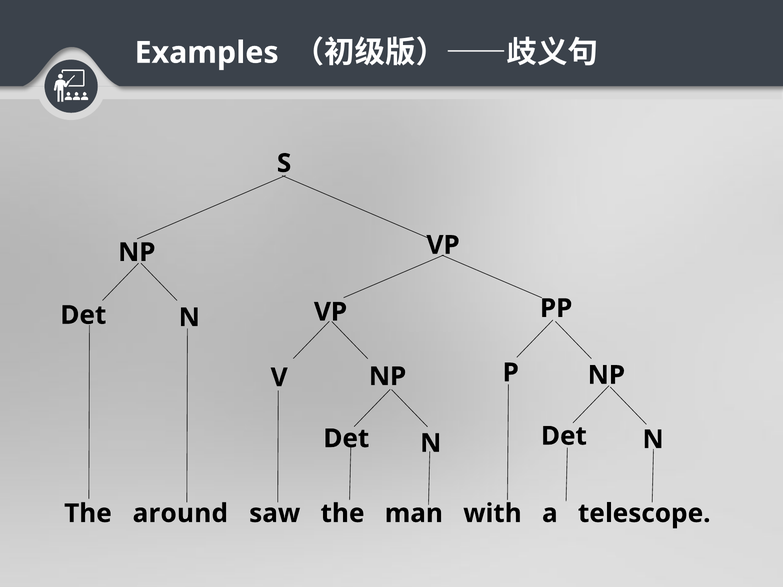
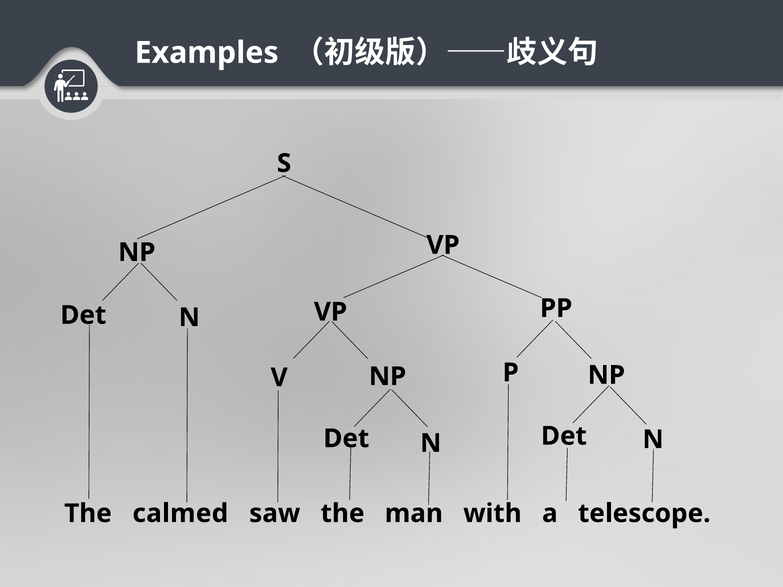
around: around -> calmed (180, 514)
